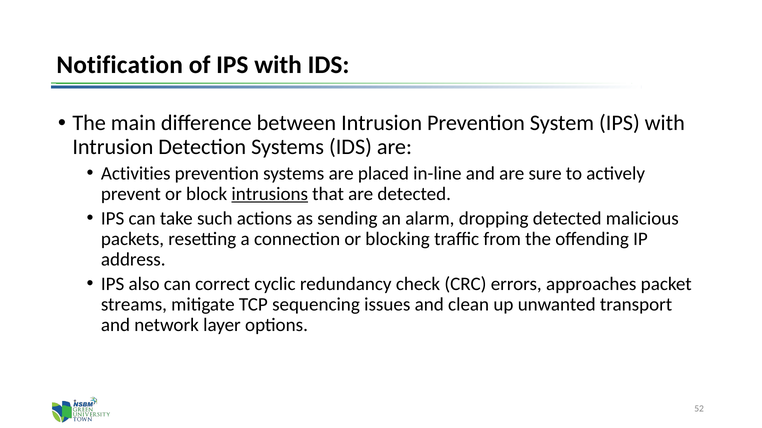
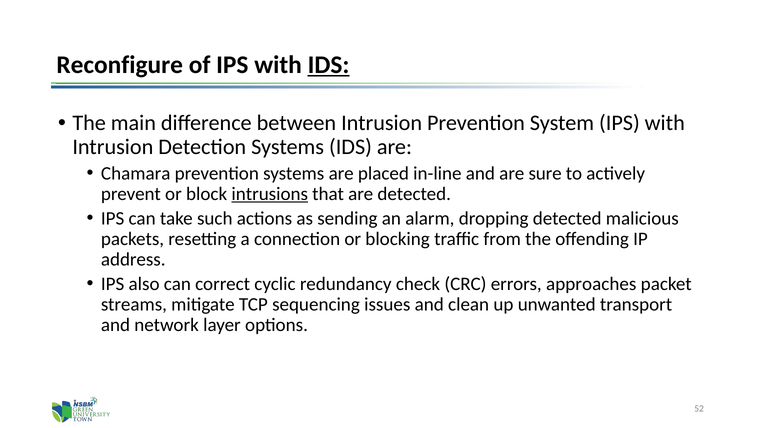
Notification: Notification -> Reconfigure (120, 65)
IDS underline: none -> present (329, 65)
Activities: Activities -> Chamara (136, 174)
